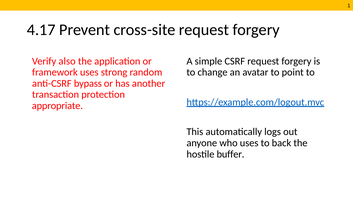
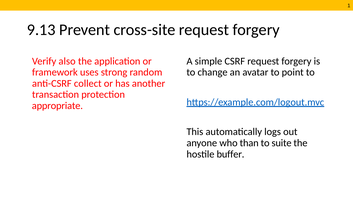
4.17: 4.17 -> 9.13 (41, 30)
bypass: bypass -> collect (88, 83)
who uses: uses -> than (249, 143)
back: back -> suite (282, 143)
